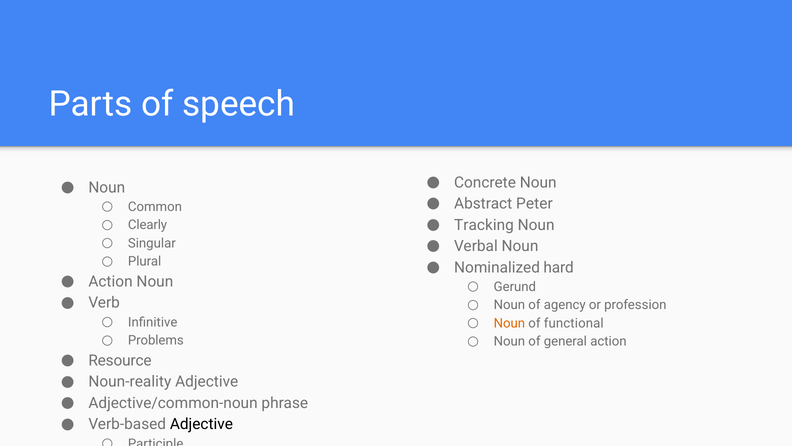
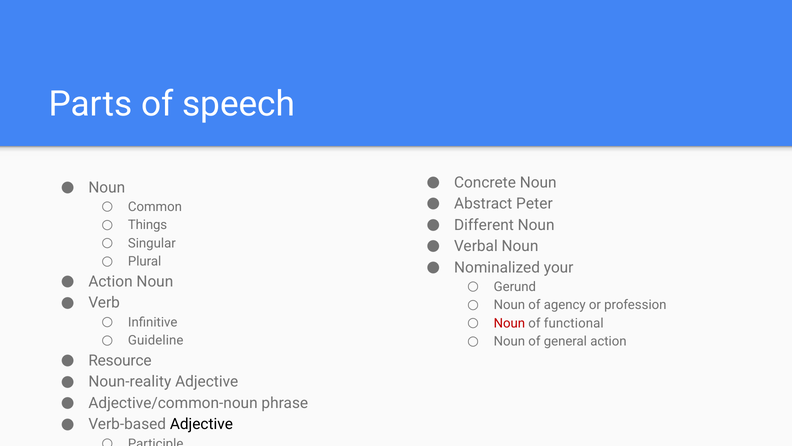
Tracking: Tracking -> Different (484, 225)
Clearly: Clearly -> Things (148, 225)
hard: hard -> your (559, 267)
Noun colour: orange -> red (509, 323)
Problems: Problems -> Guideline (156, 340)
